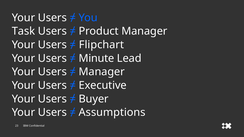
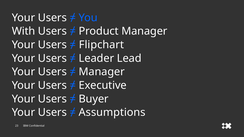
Task: Task -> With (23, 31)
Minute: Minute -> Leader (96, 58)
